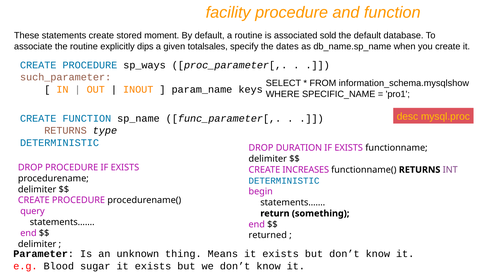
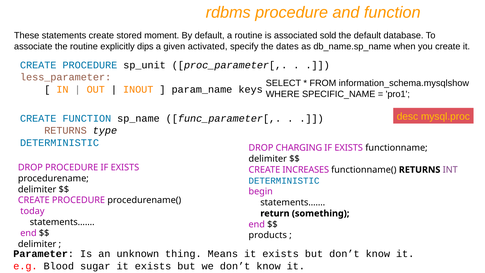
facility: facility -> rdbms (228, 13)
totalsales: totalsales -> activated (208, 46)
sp_ways: sp_ways -> sp_unit (145, 65)
such_parameter: such_parameter -> less_parameter (66, 77)
DURATION: DURATION -> CHARGING (299, 148)
query: query -> today (32, 211)
returned: returned -> products (268, 235)
